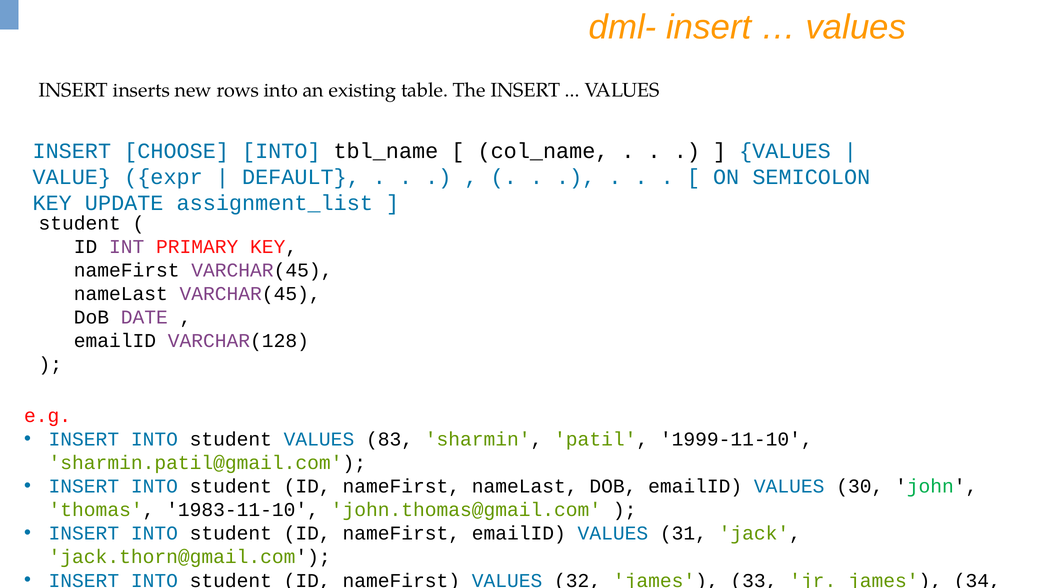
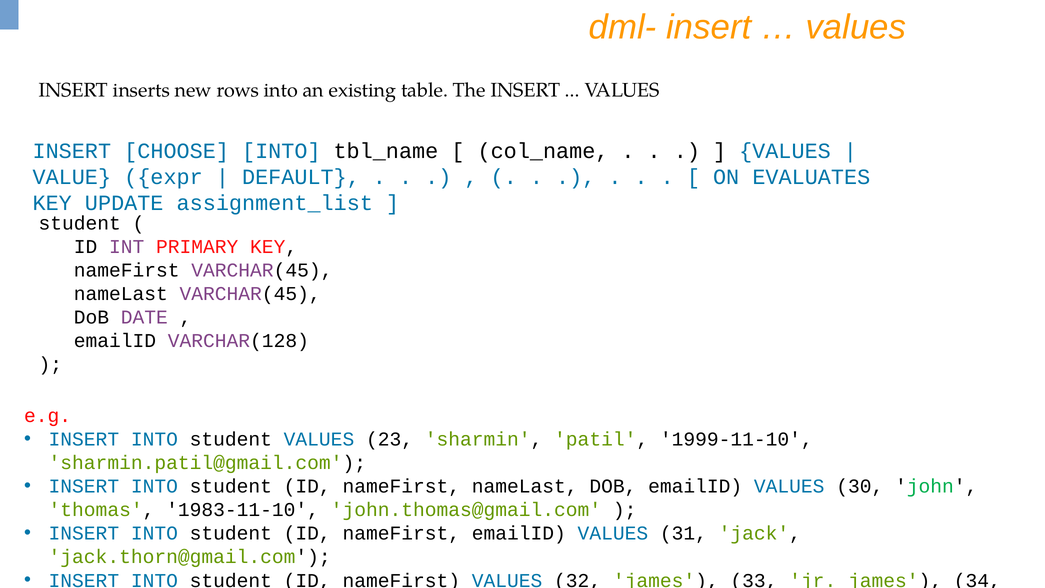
SEMICOLON: SEMICOLON -> EVALUATES (811, 177)
83: 83 -> 23 (390, 439)
